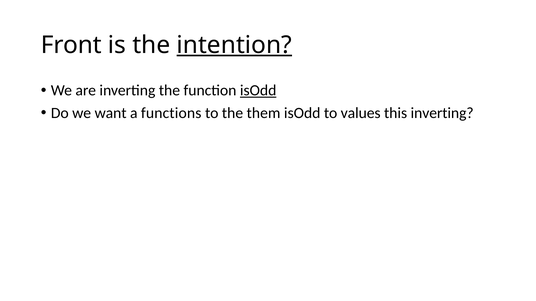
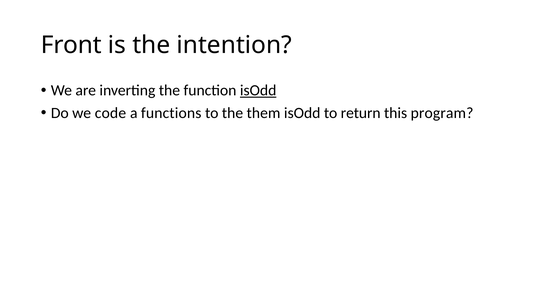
intention underline: present -> none (234, 45)
want: want -> code (110, 113)
values: values -> return (361, 113)
this inverting: inverting -> program (442, 113)
